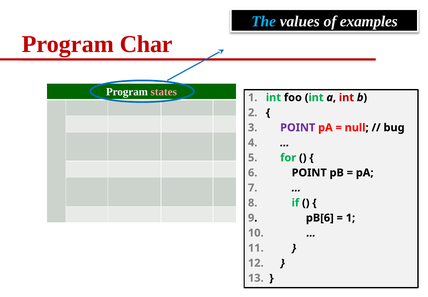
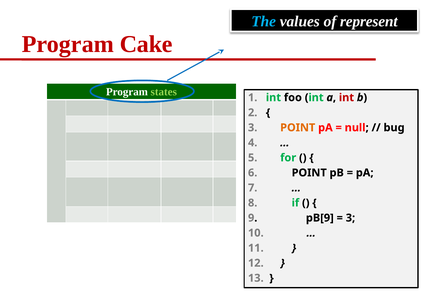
examples: examples -> represent (369, 21)
Char: Char -> Cake (146, 44)
states colour: pink -> light green (164, 92)
POINT colour: purple -> orange (298, 127)
pB[6: pB[6 -> pB[9 (320, 217)
1: 1 -> 3 (350, 217)
